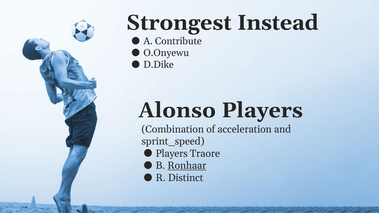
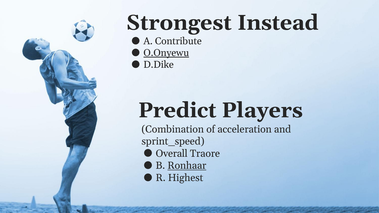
O.Onyewu underline: none -> present (166, 53)
Alonso: Alonso -> Predict (177, 110)
Players: Players -> Overall (172, 154)
Distinct: Distinct -> Highest (186, 178)
